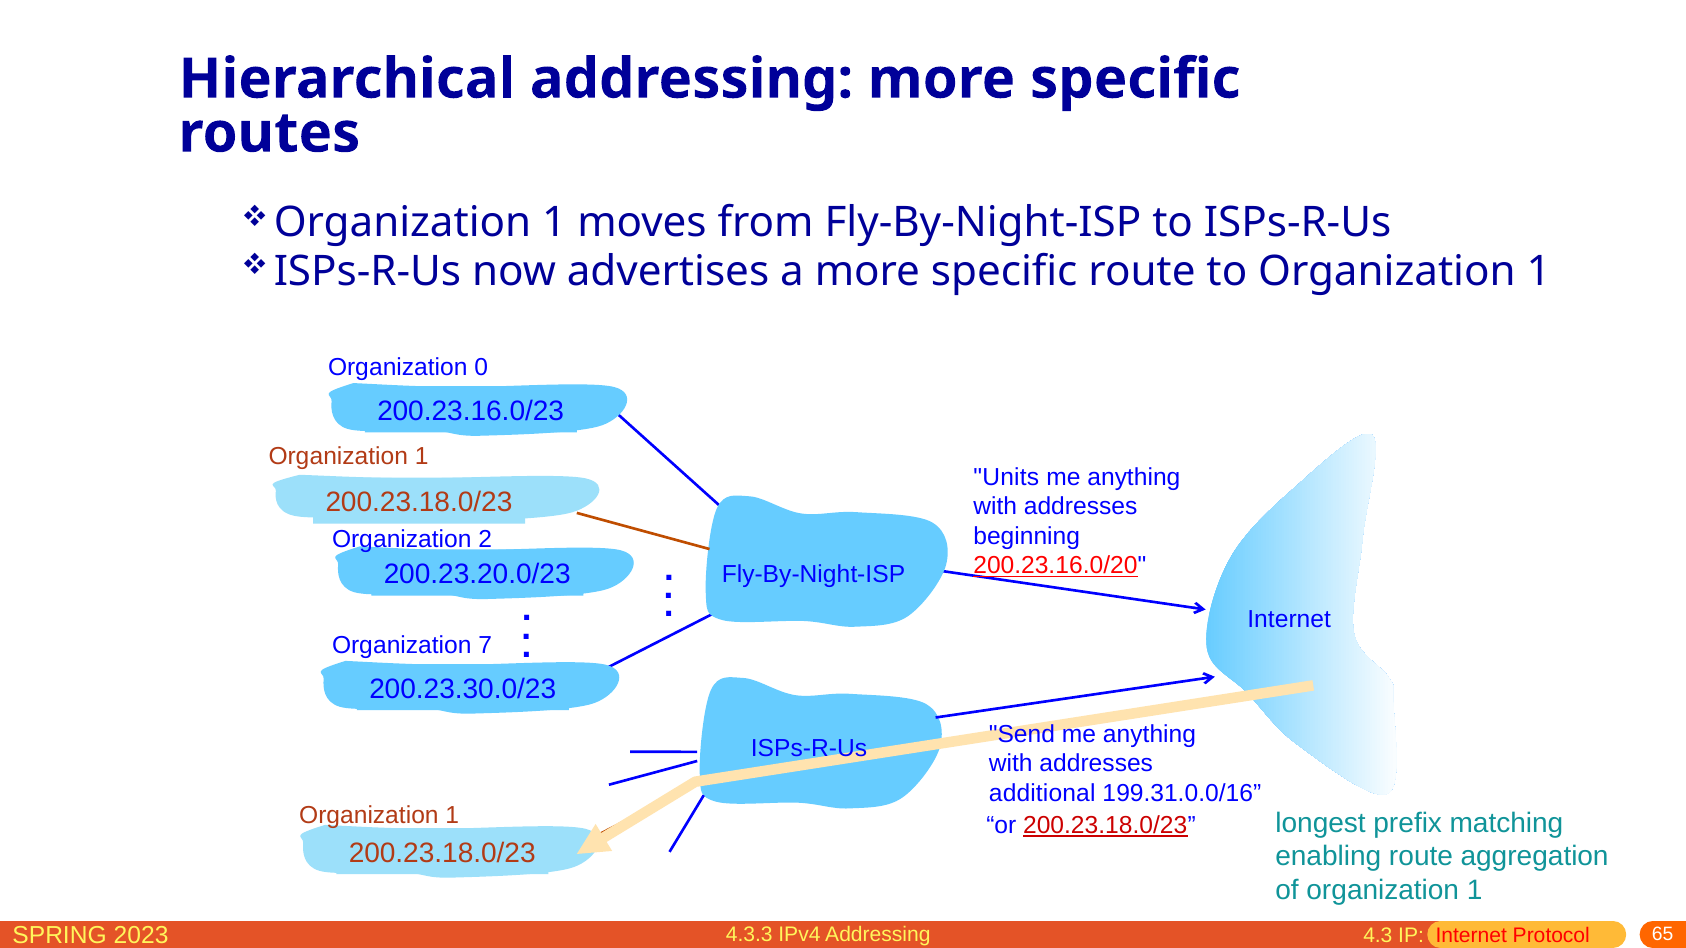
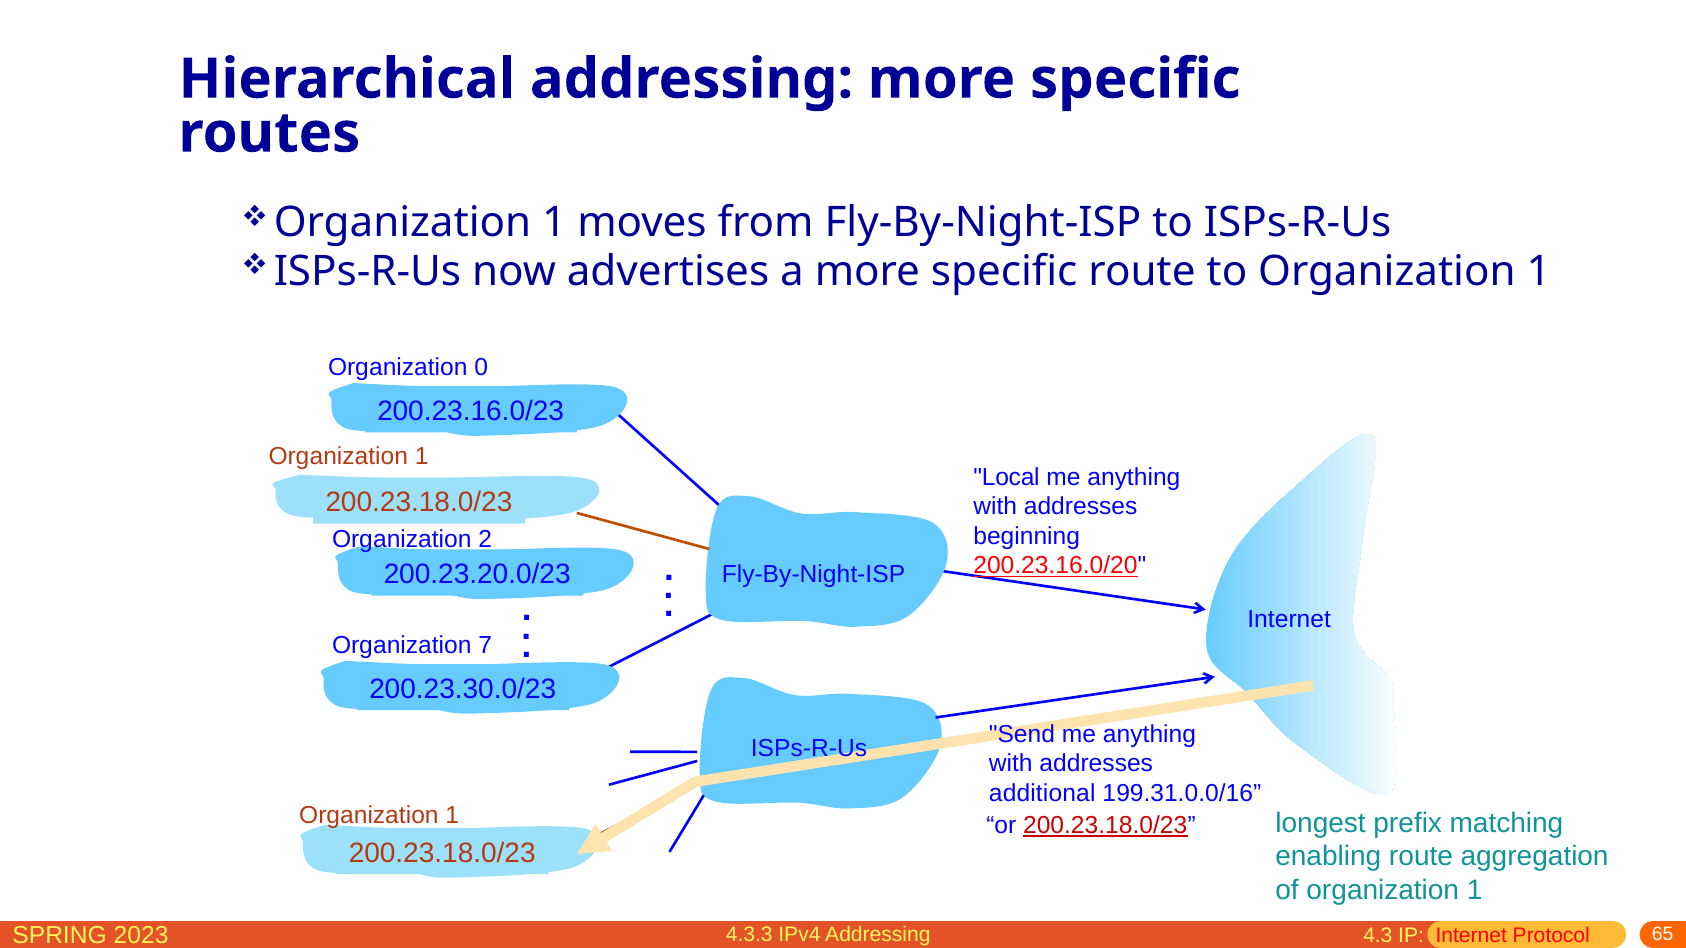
Units: Units -> Local (1007, 477)
